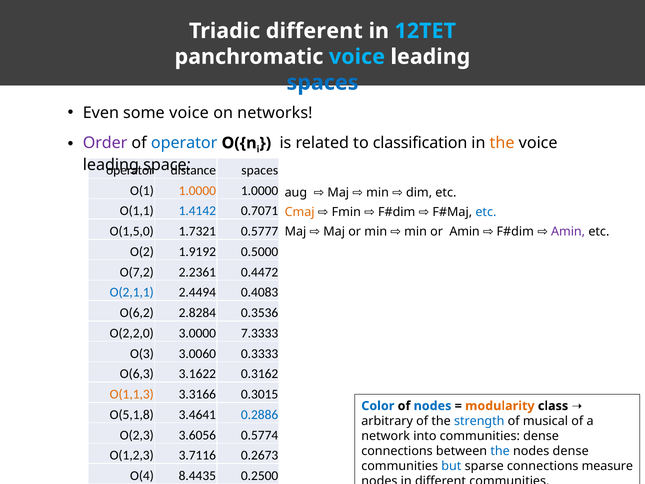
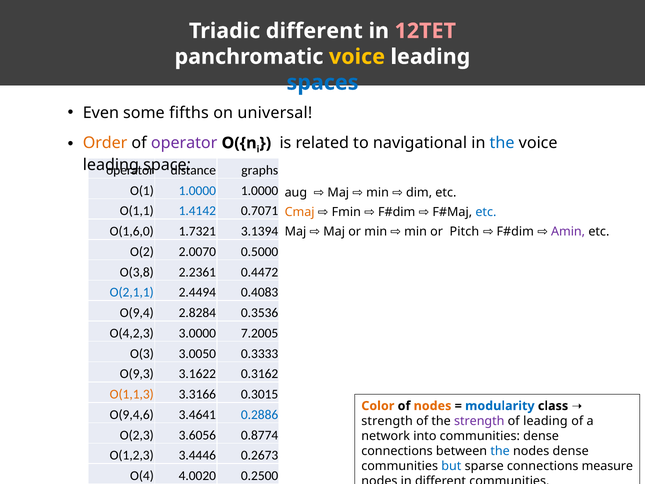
12TET colour: light blue -> pink (425, 31)
voice colour: light blue -> yellow (357, 57)
some voice: voice -> fifths (189, 113)
networks: networks -> universal (275, 113)
Order colour: purple -> orange (105, 143)
operator colour: blue -> purple (184, 143)
classification: classification -> navigational (420, 143)
the colour: orange -> blue (502, 143)
spaces: spaces -> graphs (260, 170)
1.0000 colour: orange -> blue (197, 191)
O(1,5,0: O(1,5,0 -> O(1,6,0 (132, 231)
0.5777: 0.5777 -> 3.1394 (260, 231)
or Amin: Amin -> Pitch (464, 232)
1.9192: 1.9192 -> 2.0070 (197, 252)
O(7,2: O(7,2 -> O(3,8 (137, 272)
O(6,2: O(6,2 -> O(9,4 (137, 313)
O(2,2,0: O(2,2,0 -> O(4,2,3 (132, 333)
7.3333: 7.3333 -> 7.2005 (260, 333)
3.0060: 3.0060 -> 3.0050 (197, 353)
O(6,3: O(6,3 -> O(9,3 (137, 374)
Color colour: blue -> orange (378, 406)
nodes colour: blue -> orange (432, 406)
modularity colour: orange -> blue (500, 406)
O(5,1,8: O(5,1,8 -> O(9,4,6 (132, 415)
arbitrary: arbitrary -> strength (387, 421)
strength colour: blue -> purple (479, 421)
of musical: musical -> leading (545, 421)
0.5774: 0.5774 -> 0.8774 (260, 435)
3.7116: 3.7116 -> 3.4446 (197, 455)
8.4435: 8.4435 -> 4.0020 (197, 476)
